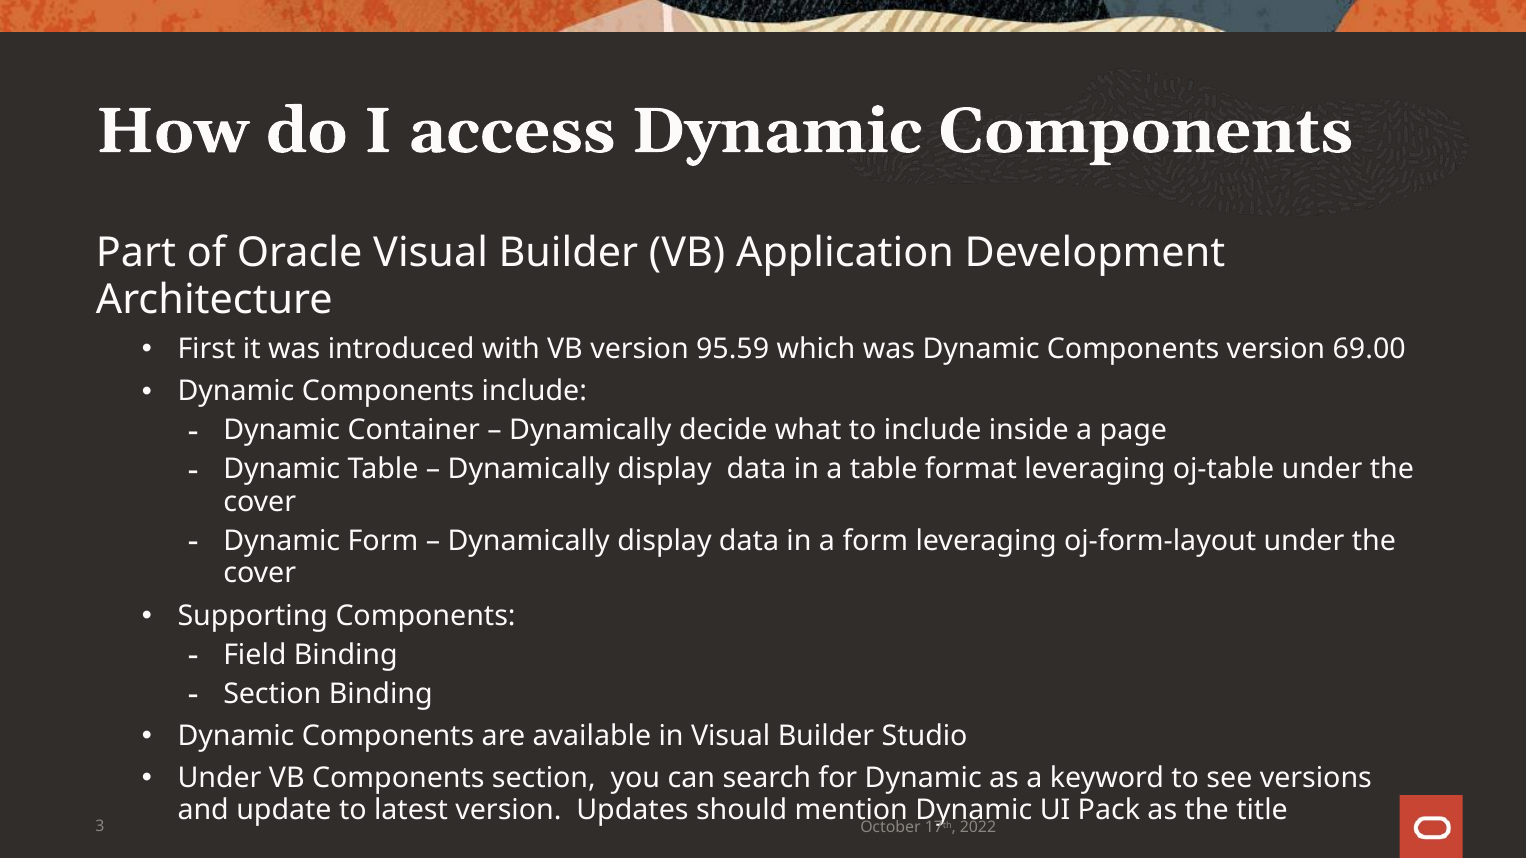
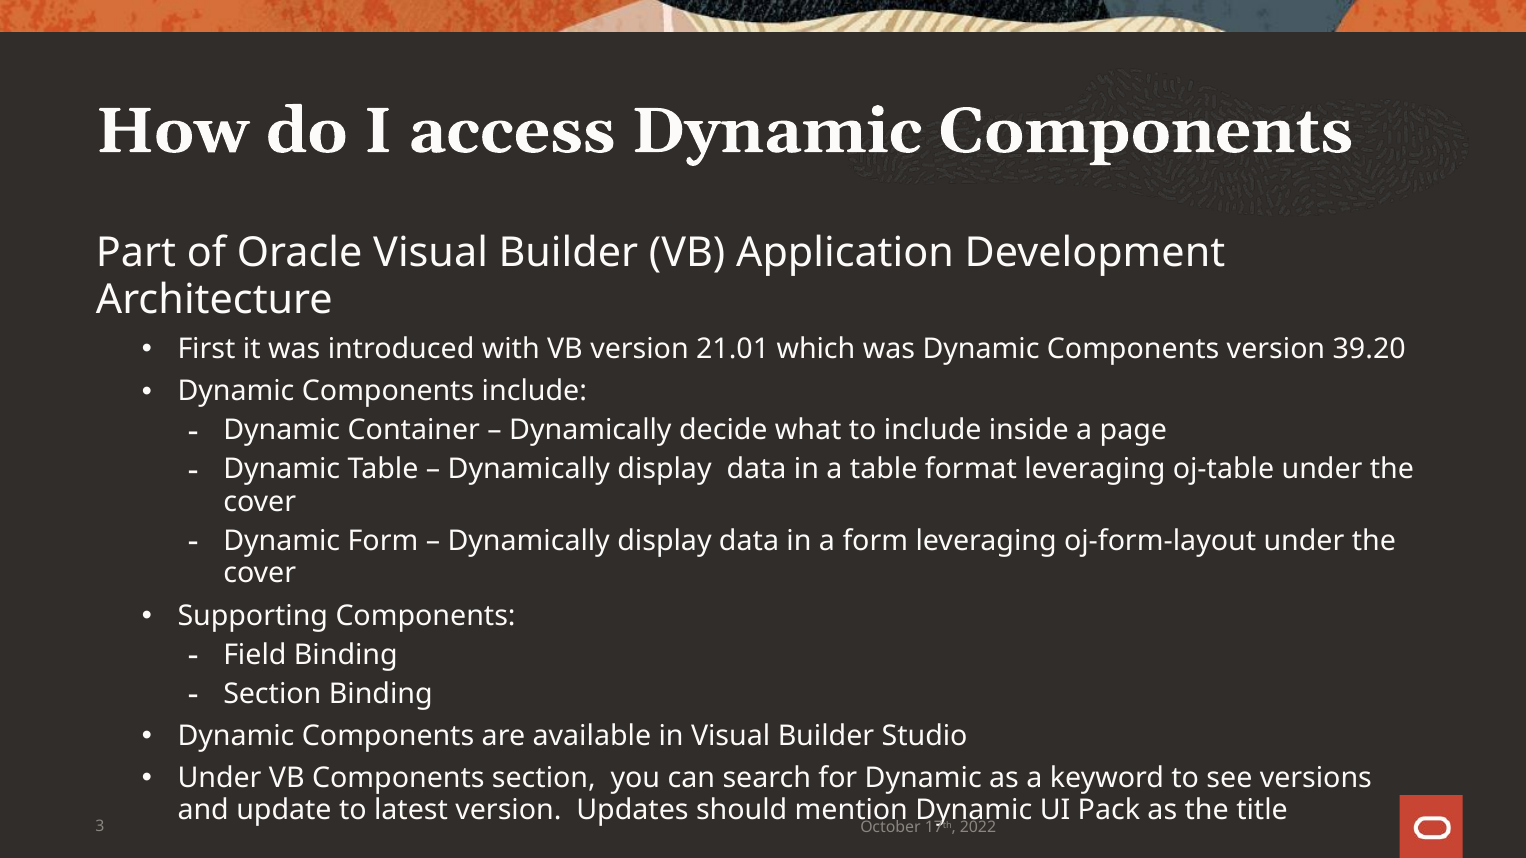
95.59: 95.59 -> 21.01 (733, 349)
69.00: 69.00 -> 39.20 (1369, 349)
